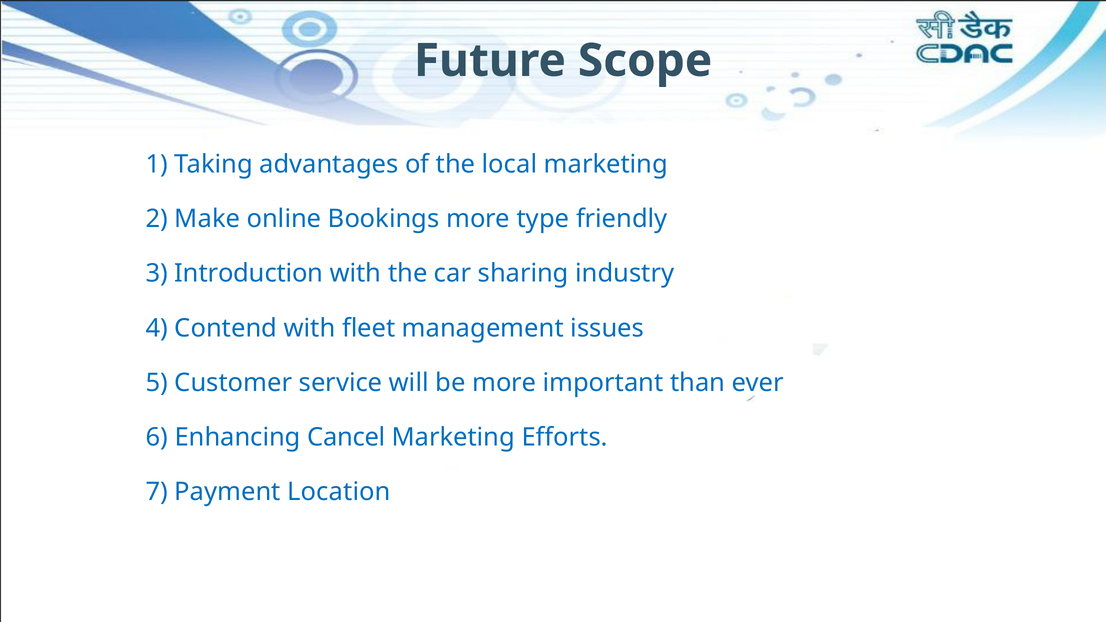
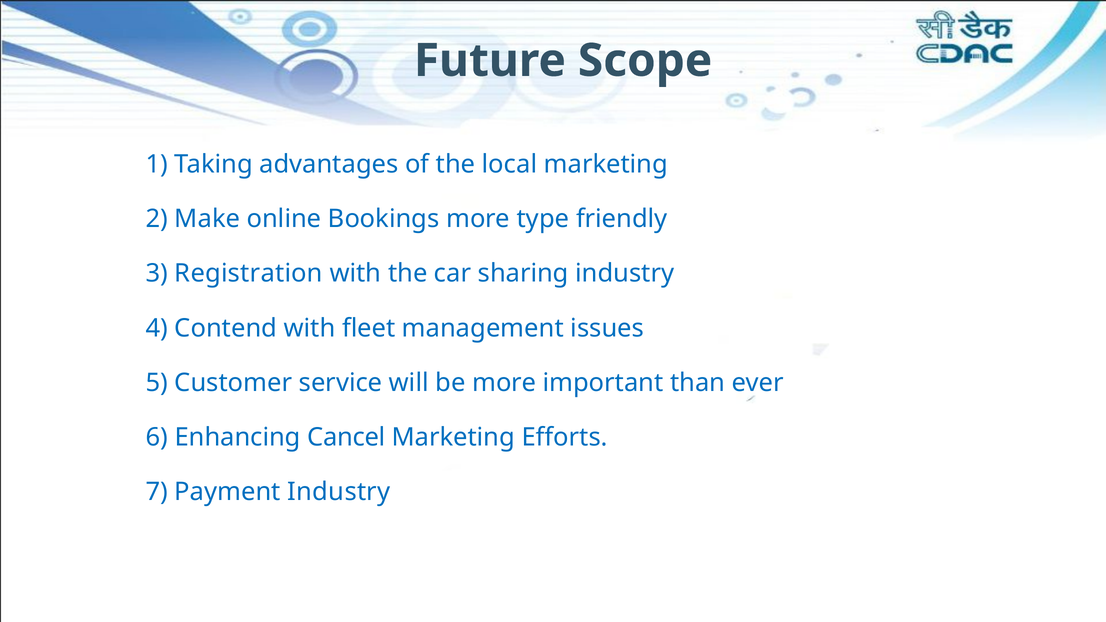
Introduction: Introduction -> Registration (249, 273)
Payment Location: Location -> Industry (339, 492)
